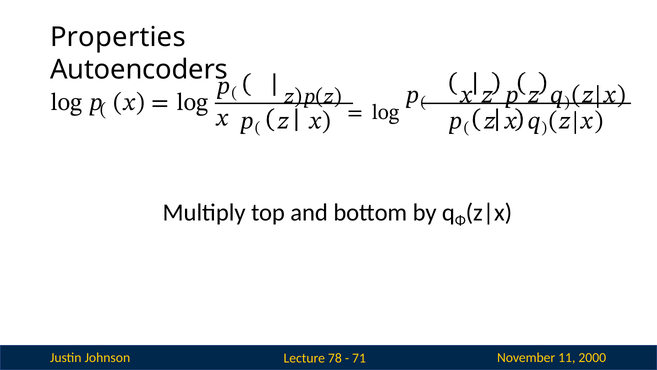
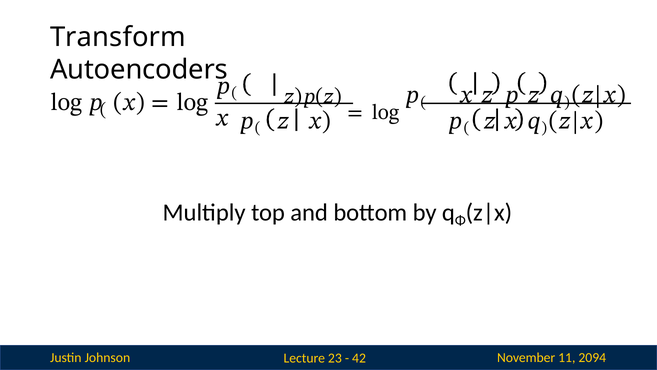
Properties: Properties -> Transform (118, 37)
78: 78 -> 23 (335, 358)
71: 71 -> 42 (359, 358)
2000: 2000 -> 2094 (592, 357)
